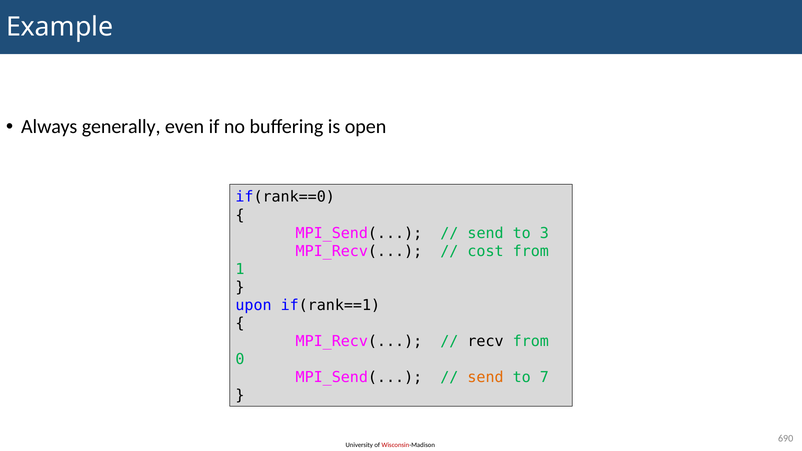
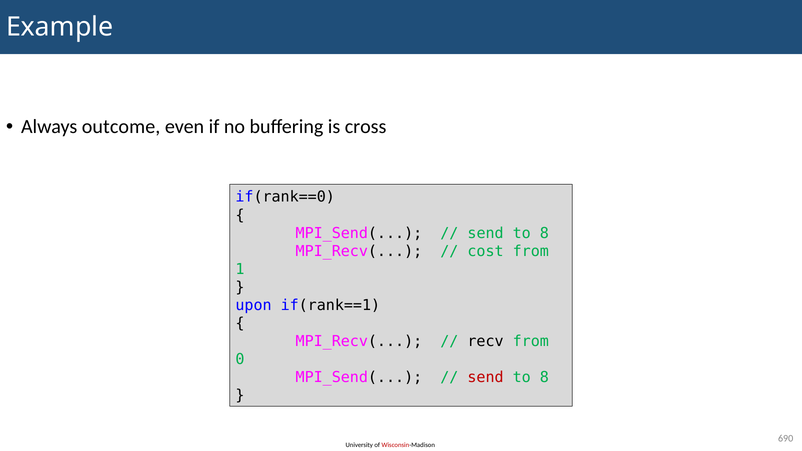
generally: generally -> outcome (121, 127)
open: open -> cross (366, 127)
3: 3 -> 8 (544, 233)
send colour: orange -> red (486, 378)
7: 7 -> 8 (544, 378)
